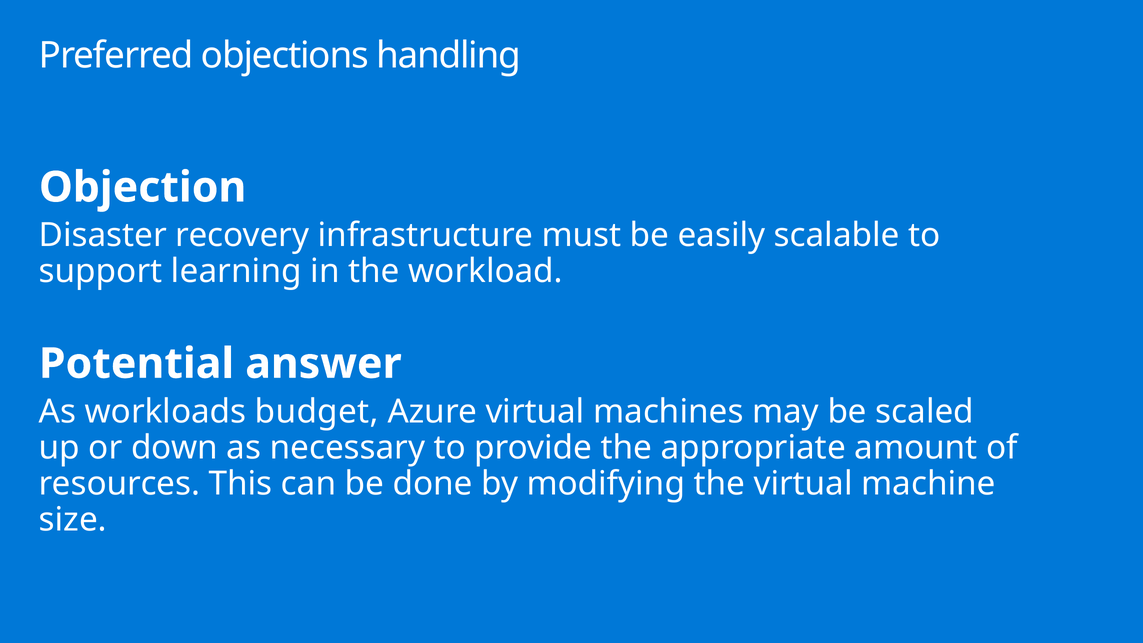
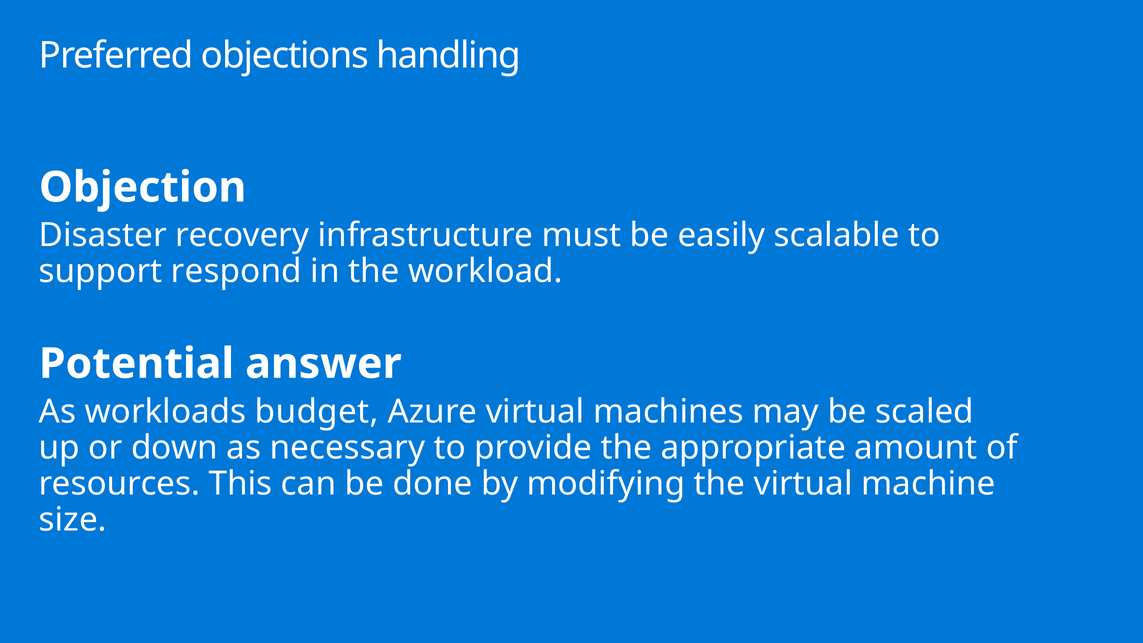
learning: learning -> respond (236, 271)
